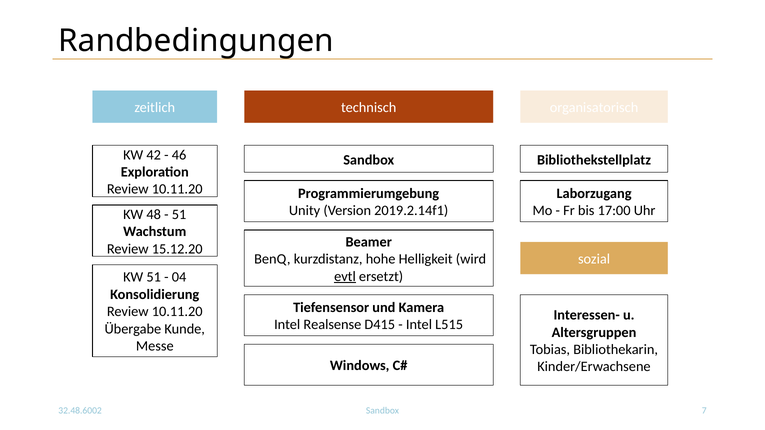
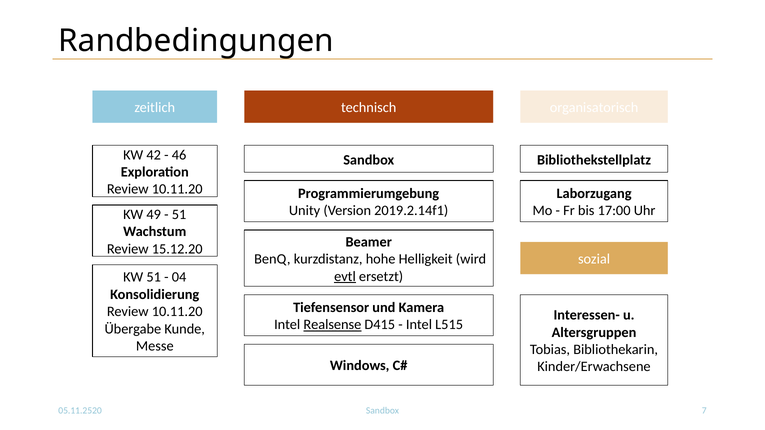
48: 48 -> 49 (154, 215)
Realsense underline: none -> present (332, 325)
32.48.6002: 32.48.6002 -> 05.11.2520 (80, 411)
